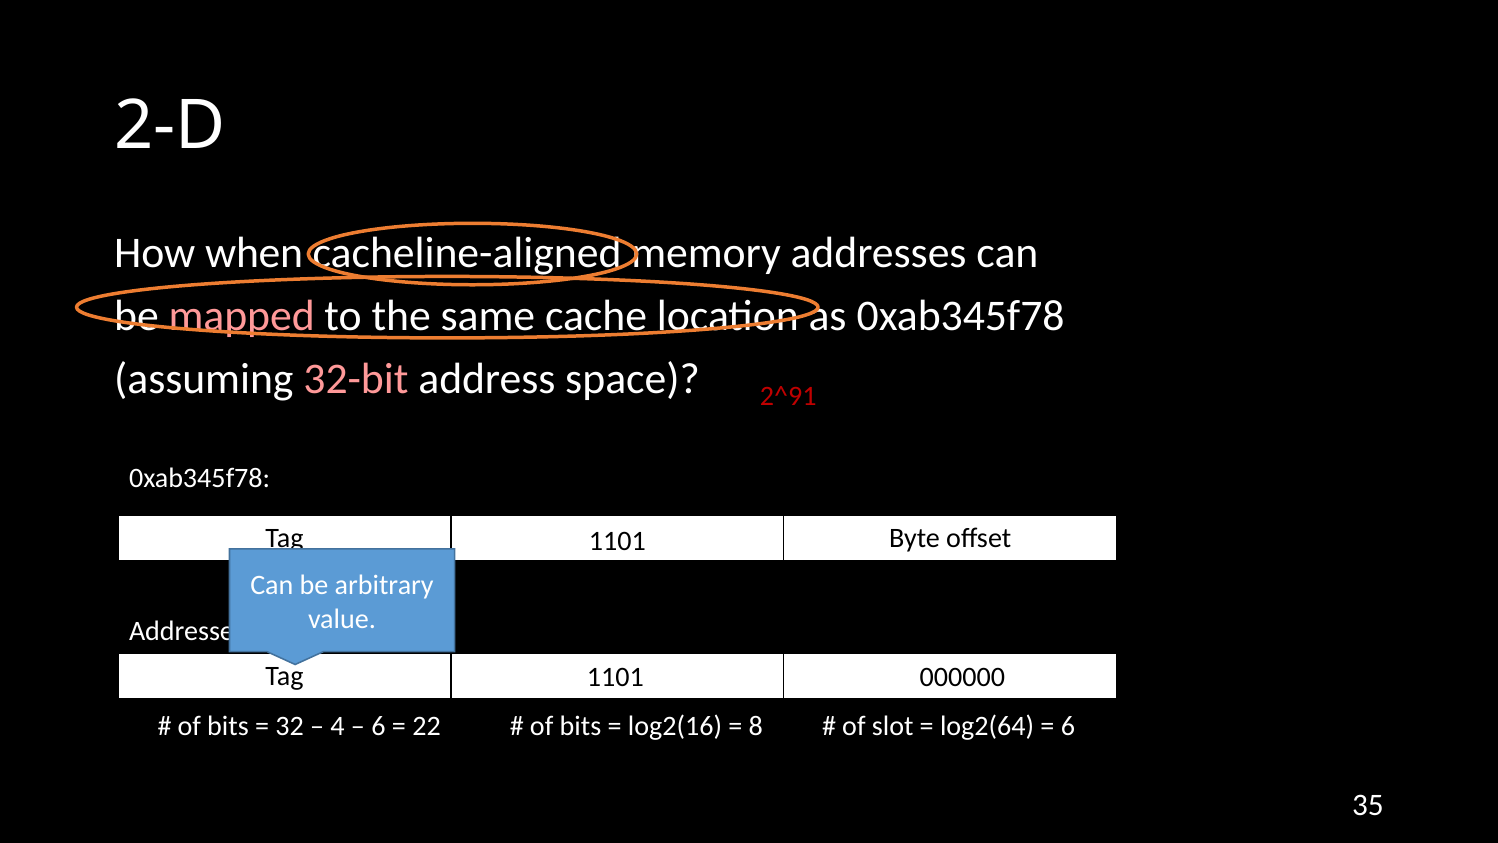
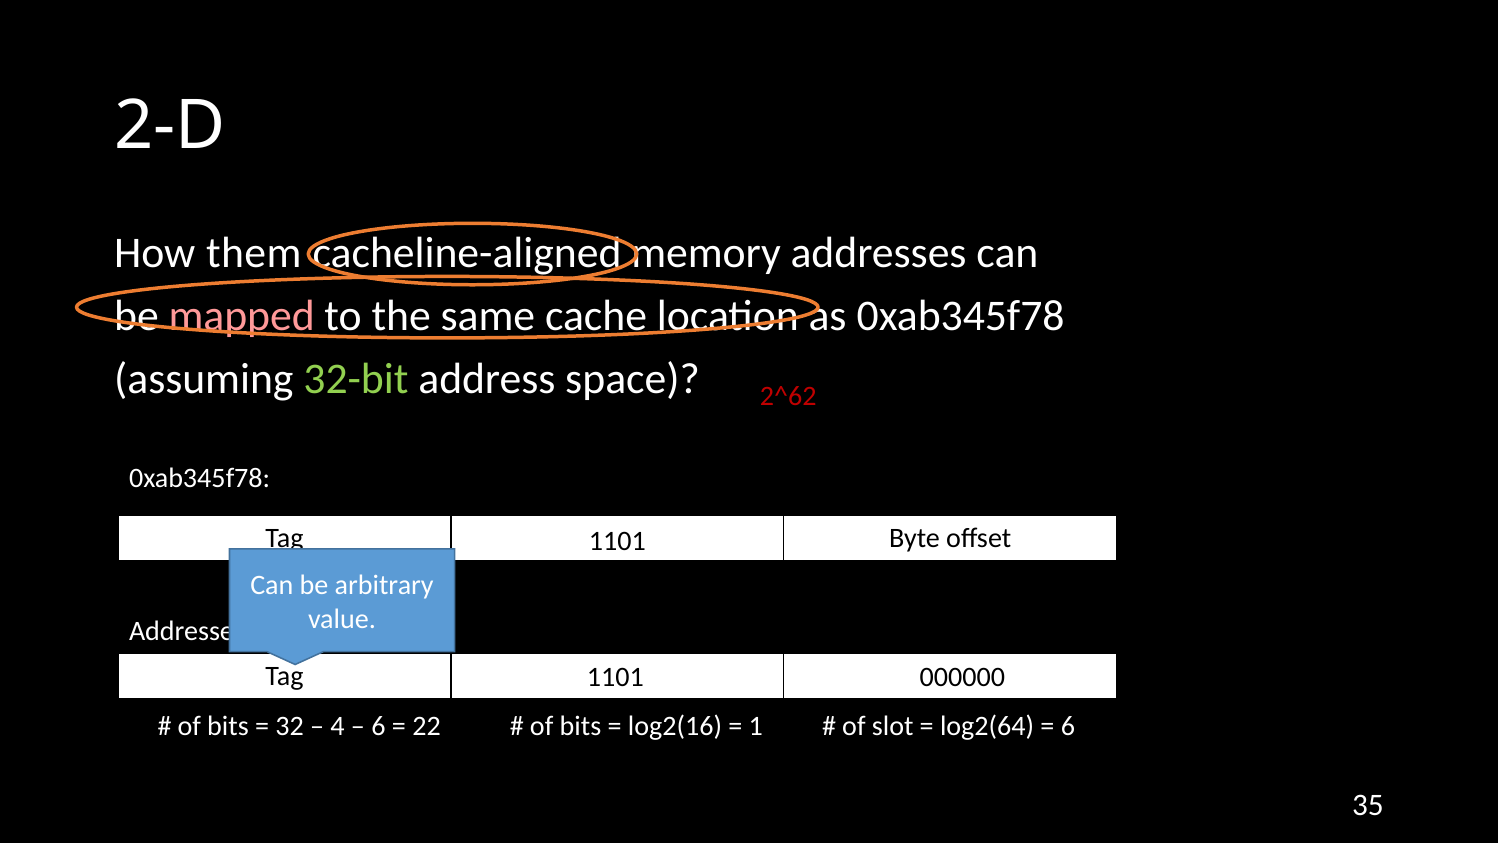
when: when -> them (254, 253)
32-bit colour: pink -> light green (356, 379)
2^91: 2^91 -> 2^62 (788, 396)
8: 8 -> 1 (756, 726)
